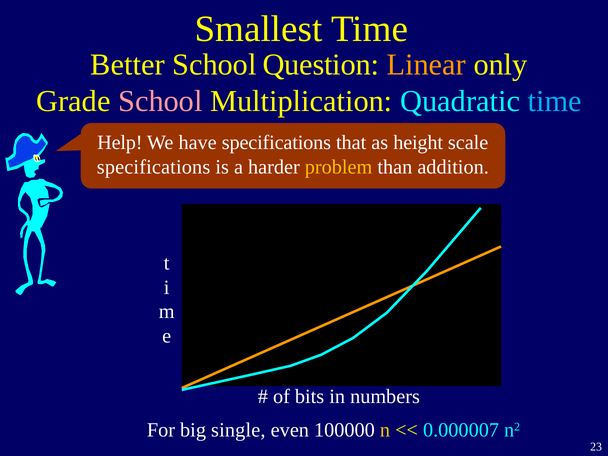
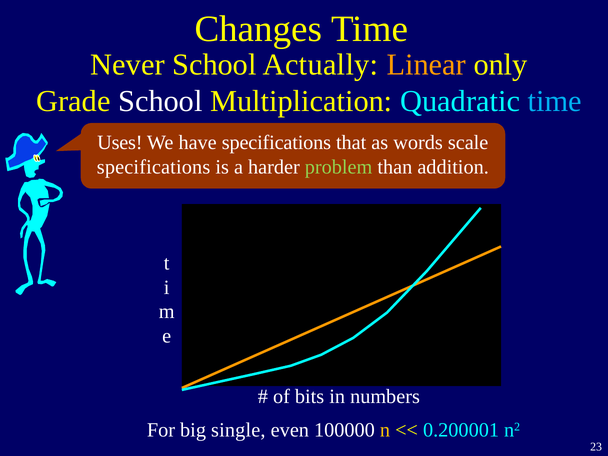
Smallest: Smallest -> Changes (258, 29)
Better: Better -> Never (128, 65)
Question: Question -> Actually (321, 65)
School colour: pink -> white (160, 101)
Help: Help -> Uses (120, 143)
height: height -> words (418, 143)
problem colour: yellow -> light green (339, 167)
0.000007: 0.000007 -> 0.200001 (461, 430)
